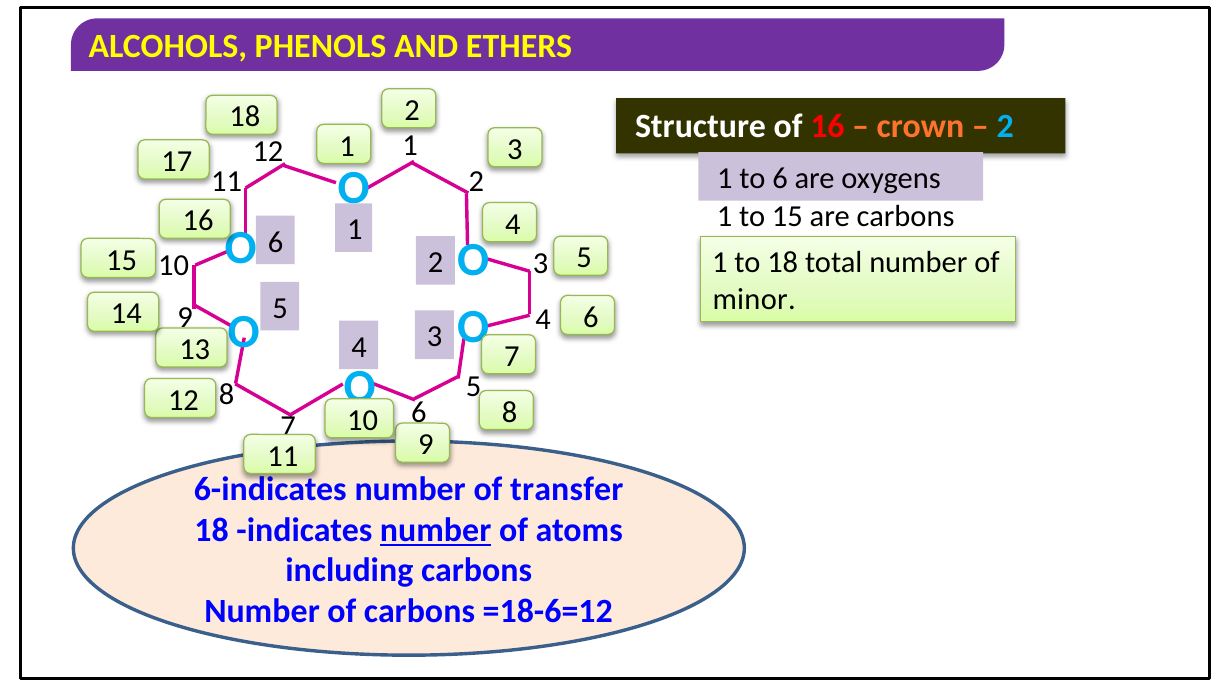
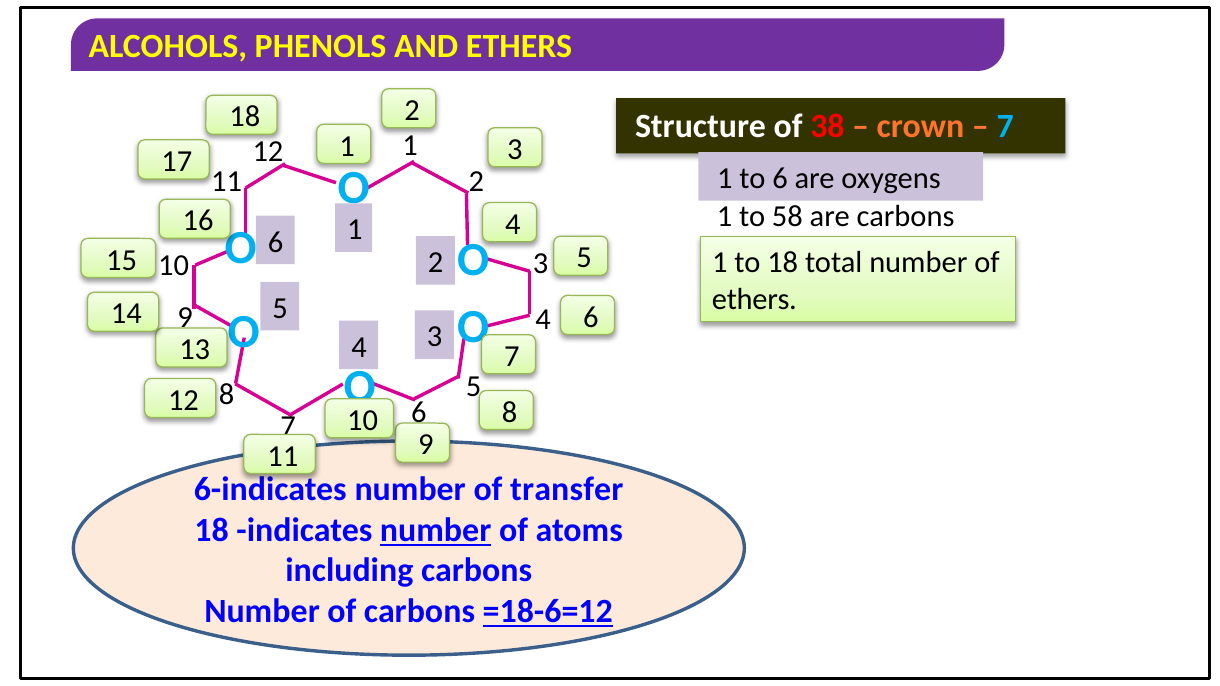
of 16: 16 -> 38 (827, 127)
2: 2 -> 7 (1005, 127)
to 15: 15 -> 58 (787, 216)
minor: minor -> ethers (754, 300)
=18-6=12 underline: none -> present (548, 612)
